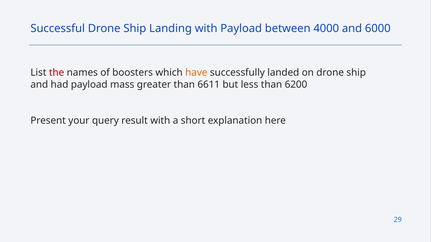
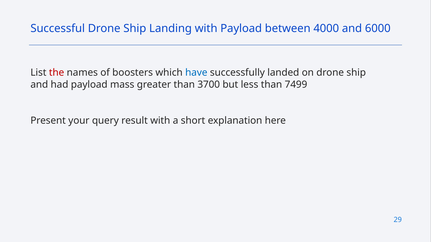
have colour: orange -> blue (196, 73)
6611: 6611 -> 3700 (209, 85)
6200: 6200 -> 7499 (296, 85)
